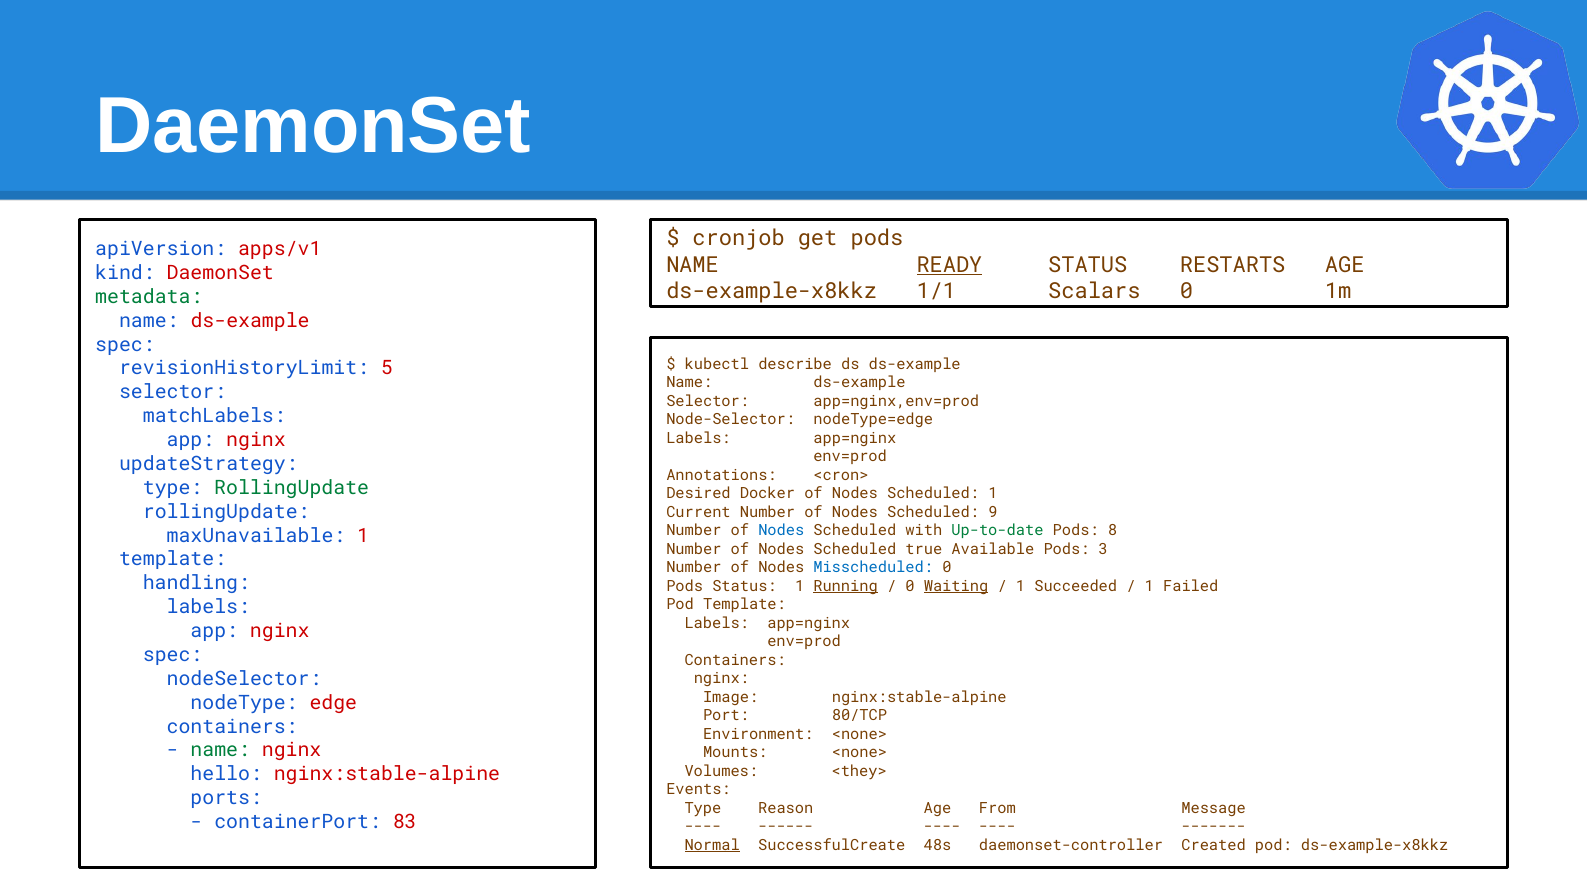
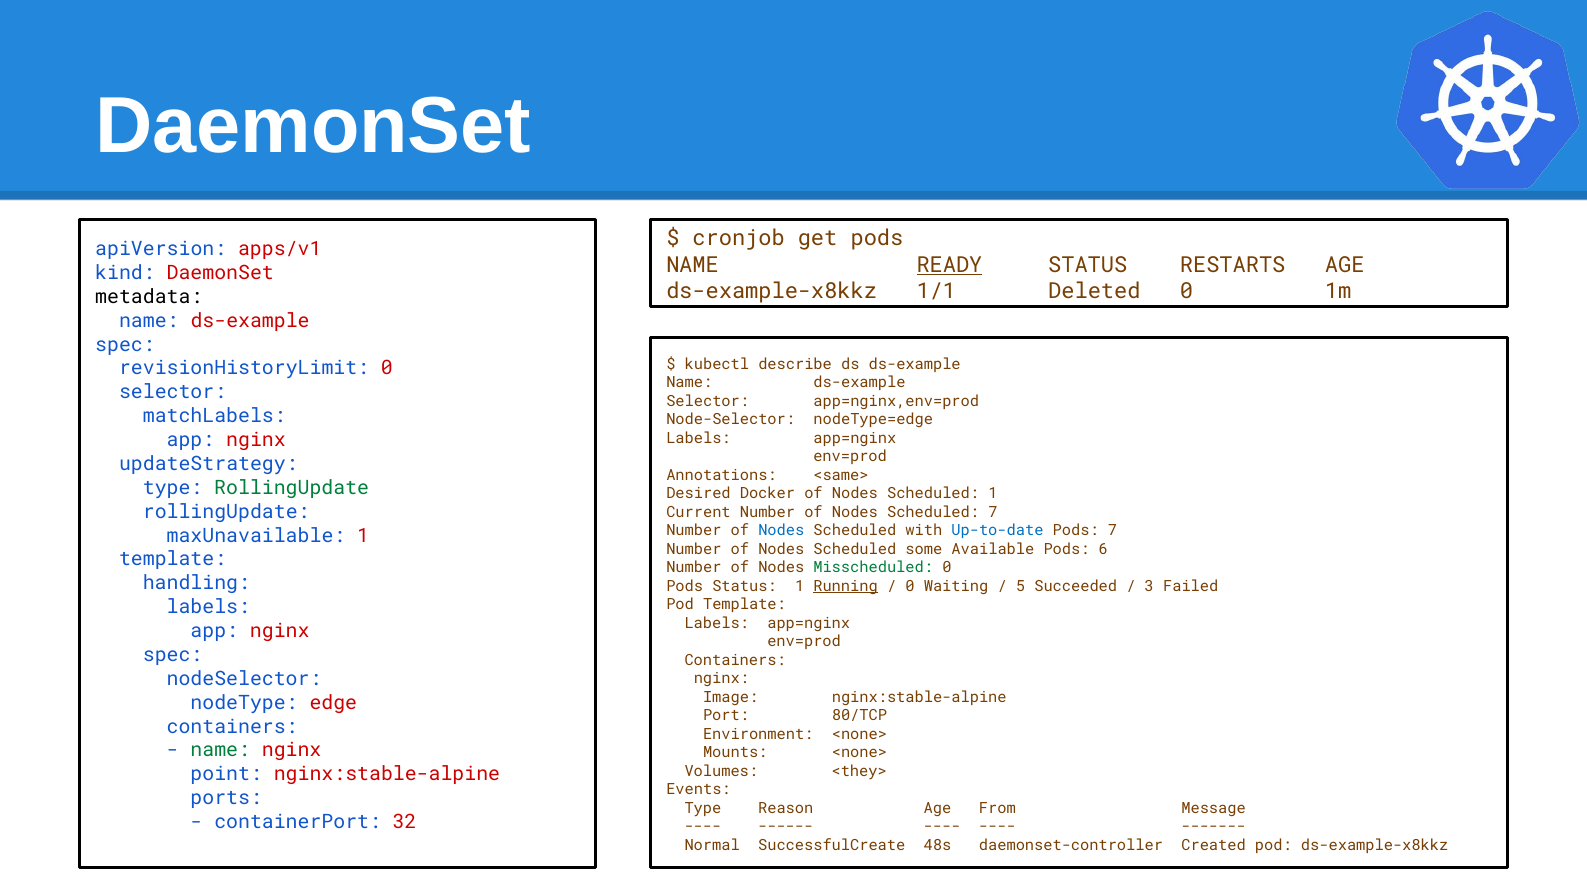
Scalars: Scalars -> Deleted (1094, 291)
metadata colour: green -> black (149, 297)
revisionHistoryLimit 5: 5 -> 0 (387, 368)
<cron>: <cron> -> <same> (841, 475)
Scheduled 9: 9 -> 7 (993, 512)
Up-to-date colour: green -> blue (997, 530)
Pods 8: 8 -> 7 (1112, 530)
true: true -> some (924, 549)
3: 3 -> 6 (1103, 549)
Misscheduled colour: blue -> green (873, 567)
Waiting underline: present -> none (956, 586)
1: 1 -> 5 (1020, 586)
1: 1 -> 3 (1149, 586)
hello: hello -> point (226, 774)
83: 83 -> 32 (405, 822)
Normal underline: present -> none (712, 845)
